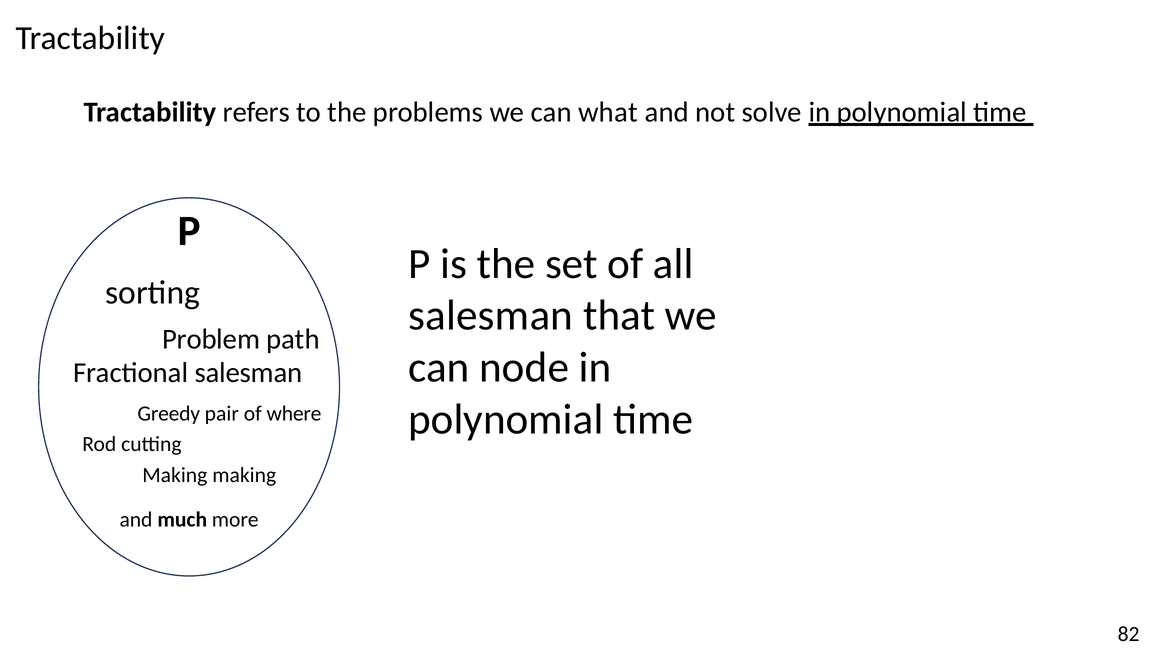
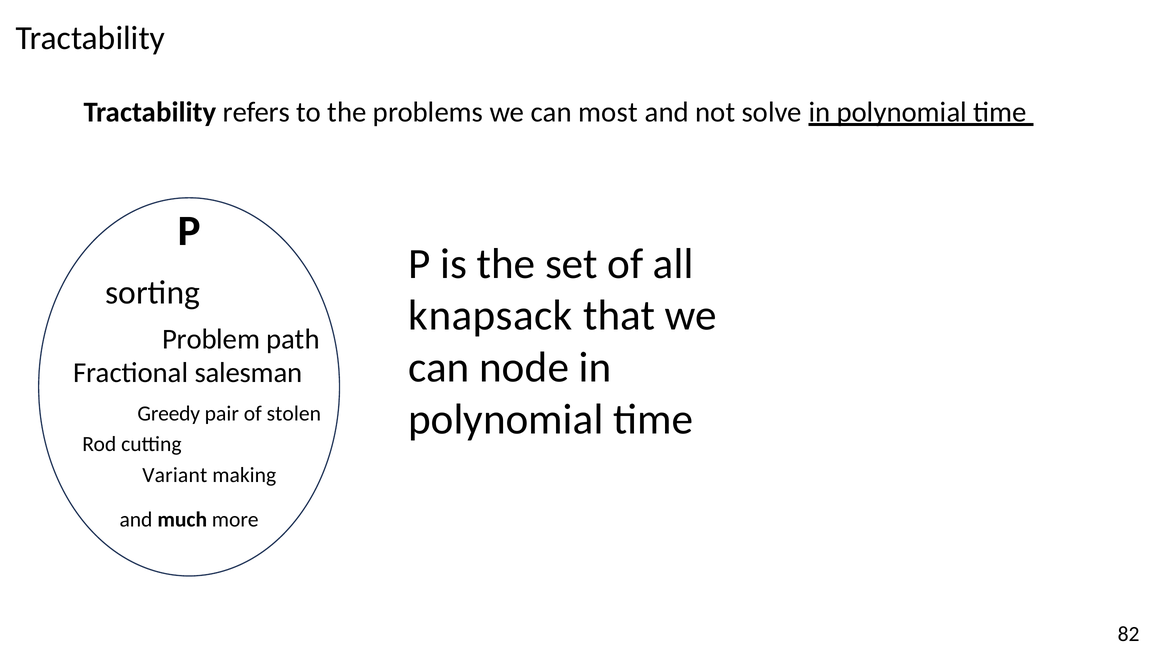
what: what -> most (608, 112)
salesman: salesman -> knapsack (491, 316)
where: where -> stolen (294, 413)
Making: Making -> Variant (175, 475)
